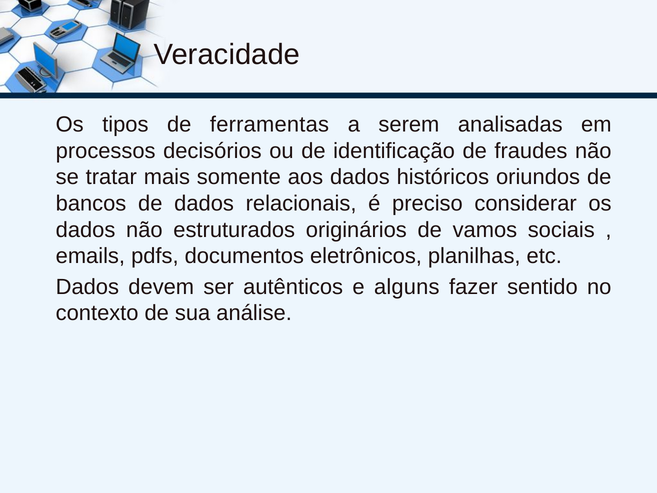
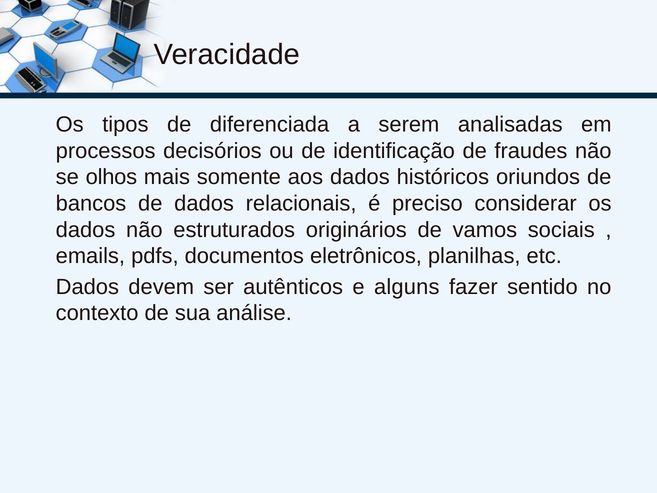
ferramentas: ferramentas -> diferenciada (270, 125)
tratar: tratar -> olhos (111, 177)
